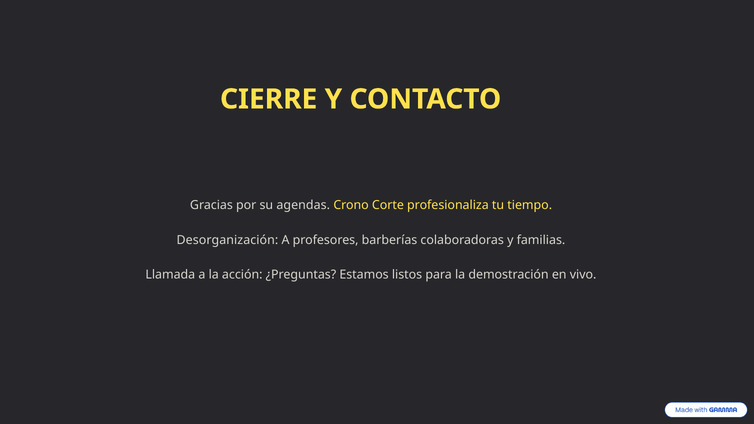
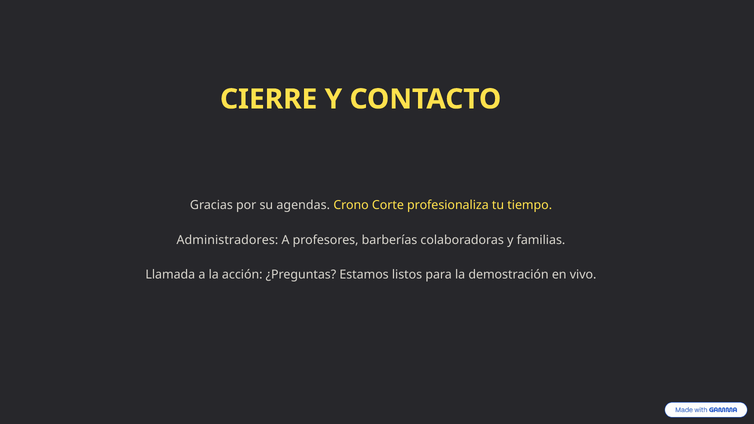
Desorganización: Desorganización -> Administradores (227, 240)
